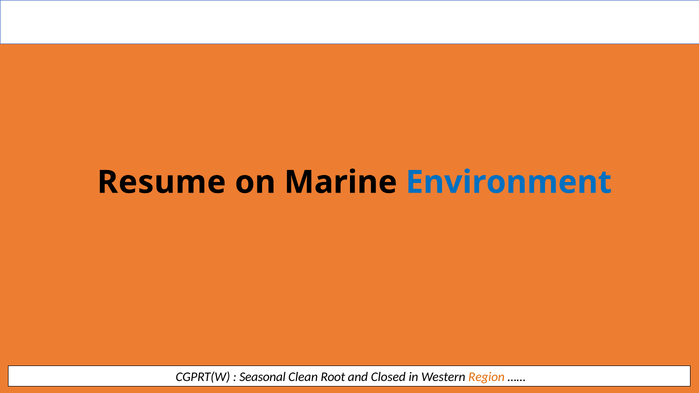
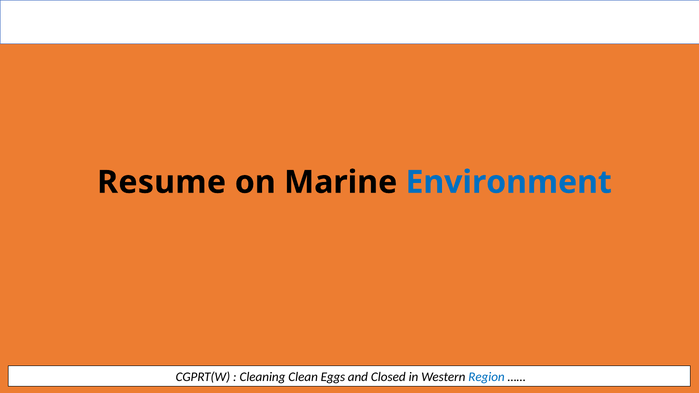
Seasonal: Seasonal -> Cleaning (263, 377)
Root: Root -> Eggs (333, 377)
Region colour: orange -> blue (487, 377)
